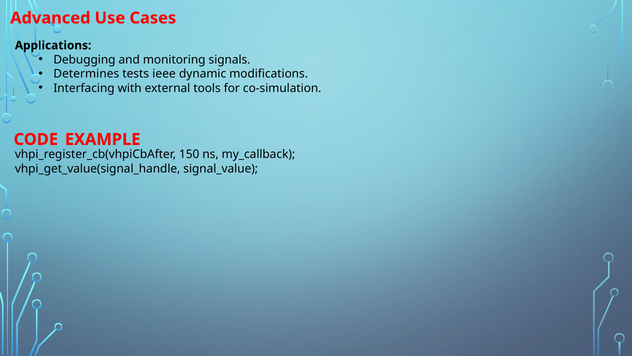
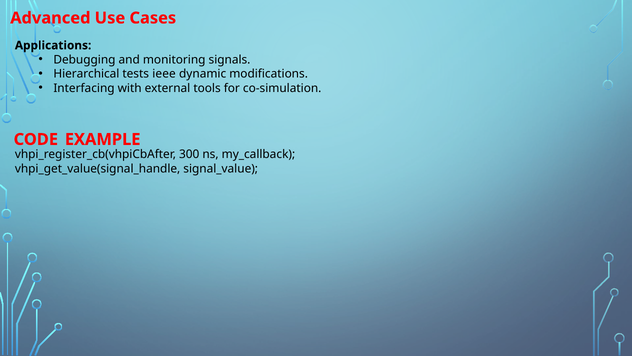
Determines: Determines -> Hierarchical (86, 74)
150: 150 -> 300 (189, 154)
